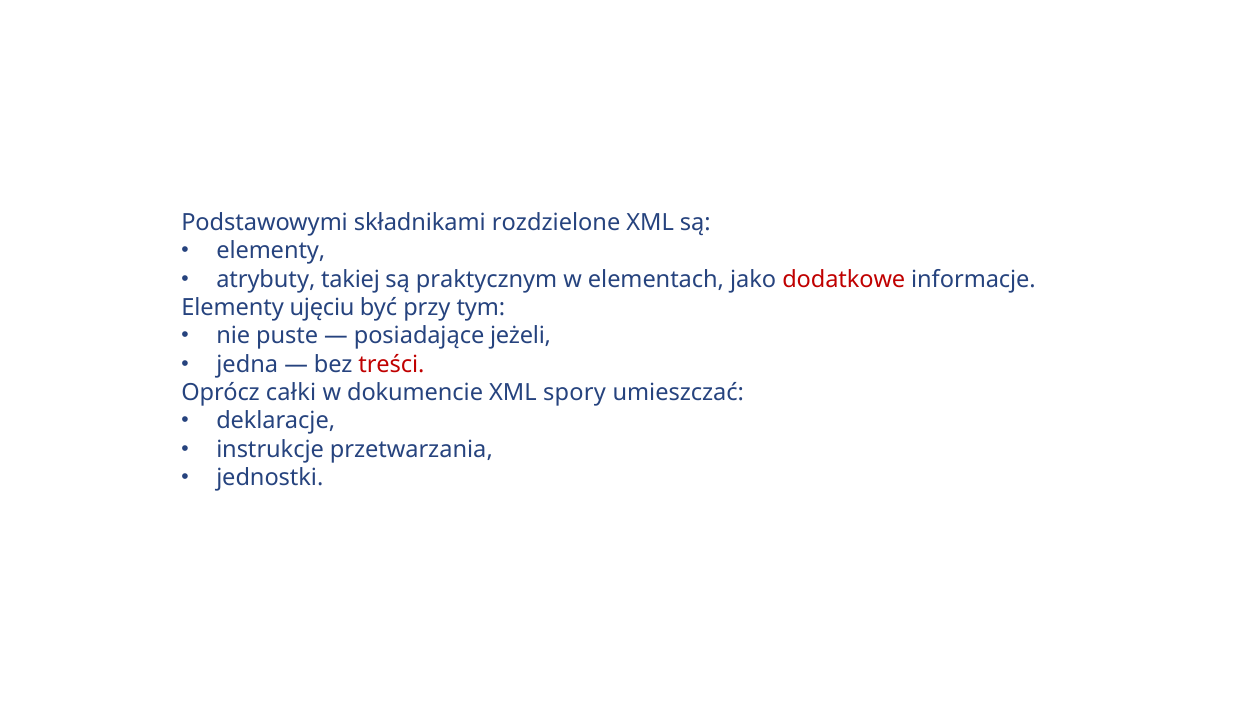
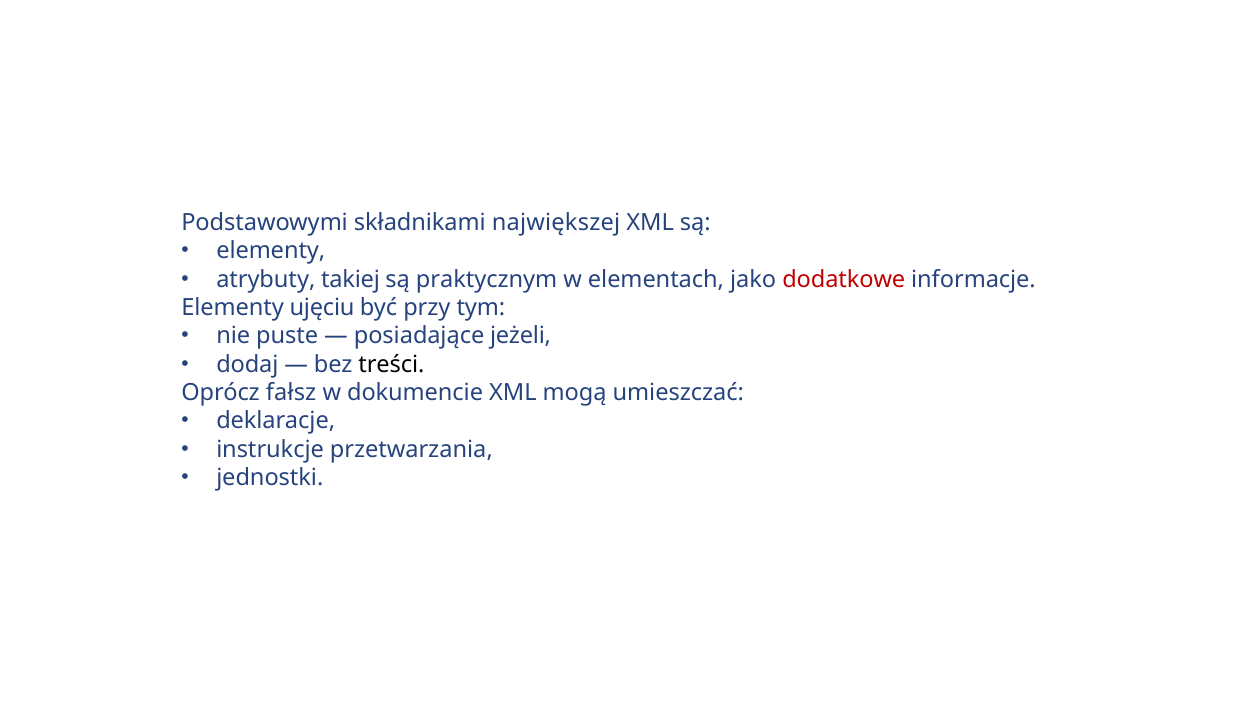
rozdzielone: rozdzielone -> największej (556, 223)
jedna: jedna -> dodaj (247, 364)
treści colour: red -> black (391, 364)
całki: całki -> fałsz (291, 393)
spory: spory -> mogą (575, 393)
